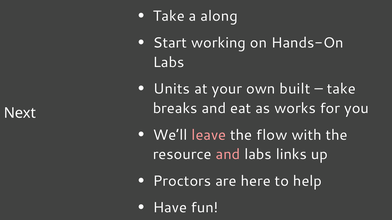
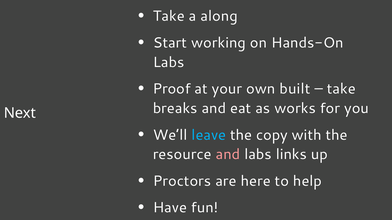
Units: Units -> Proof (172, 89)
leave colour: pink -> light blue (209, 135)
flow: flow -> copy (272, 135)
